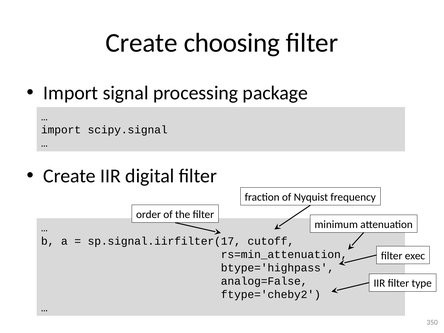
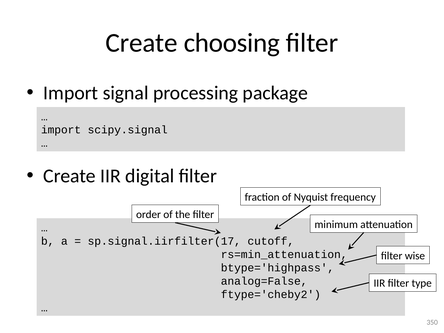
exec: exec -> wise (415, 256)
